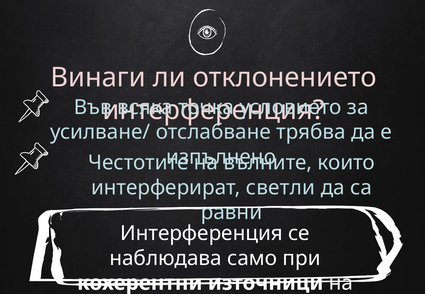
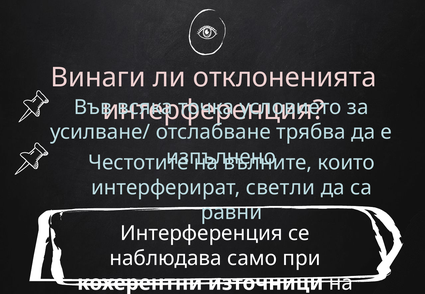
отклонението: отклонението -> отклоненията (285, 78)
